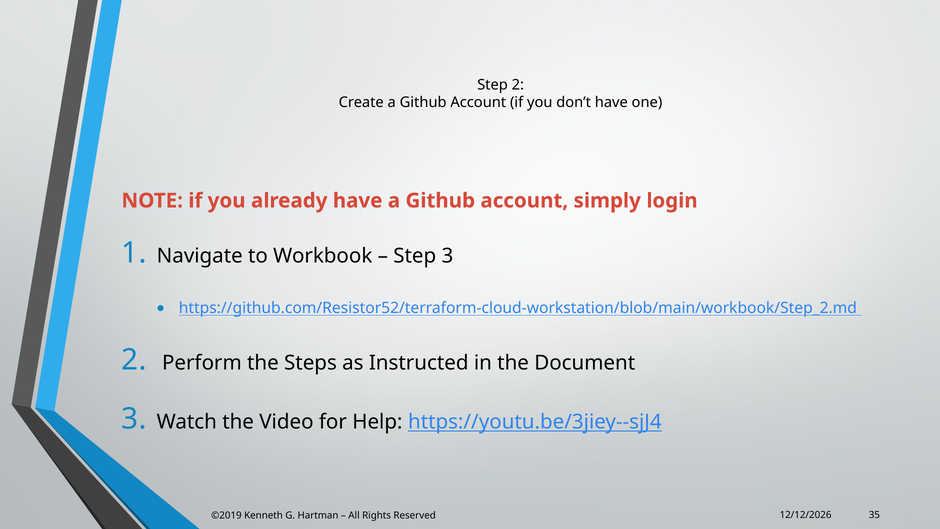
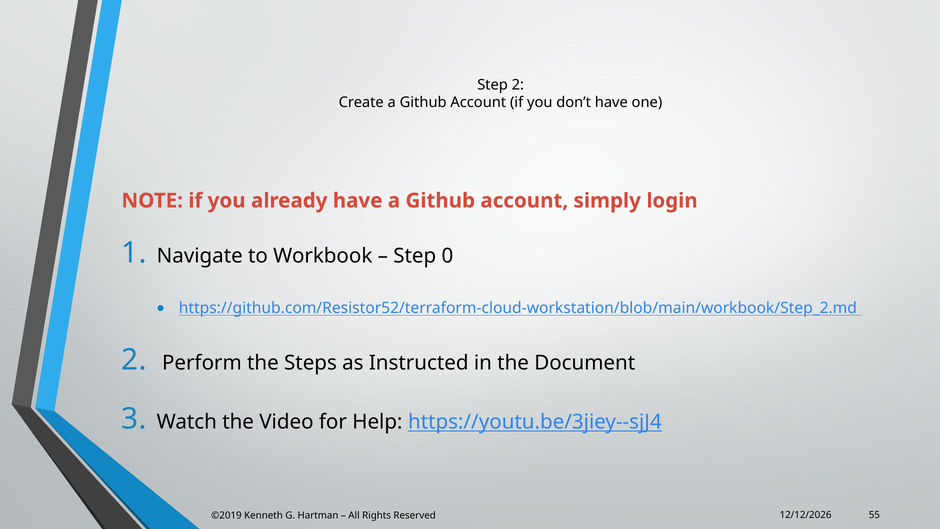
Step 3: 3 -> 0 (447, 256)
35: 35 -> 55 (874, 515)
